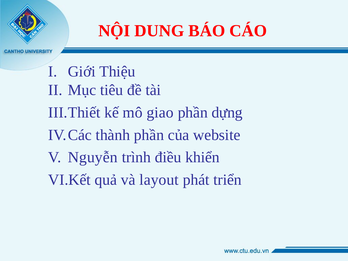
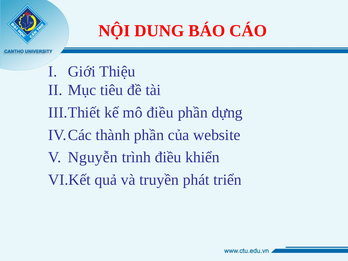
mô giao: giao -> điều (160, 112)
layout: layout -> truyền (159, 180)
